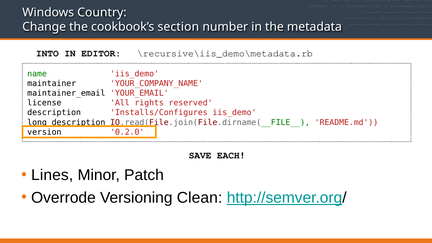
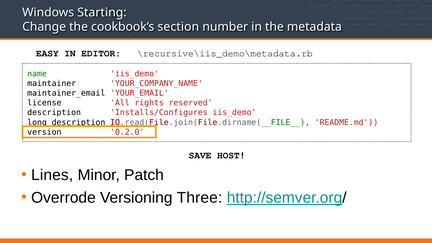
Country: Country -> Starting (102, 12)
INTO: INTO -> EASY (47, 53)
EACH: EACH -> HOST (231, 155)
Clean: Clean -> Three (200, 198)
